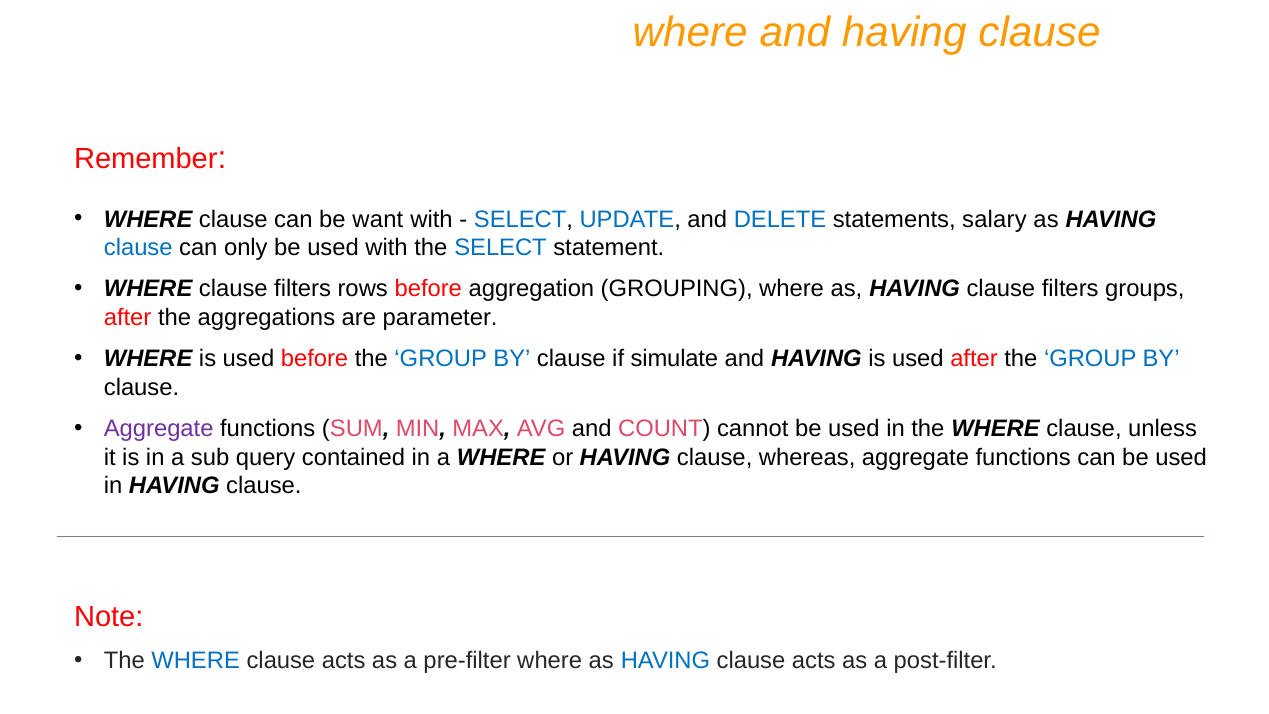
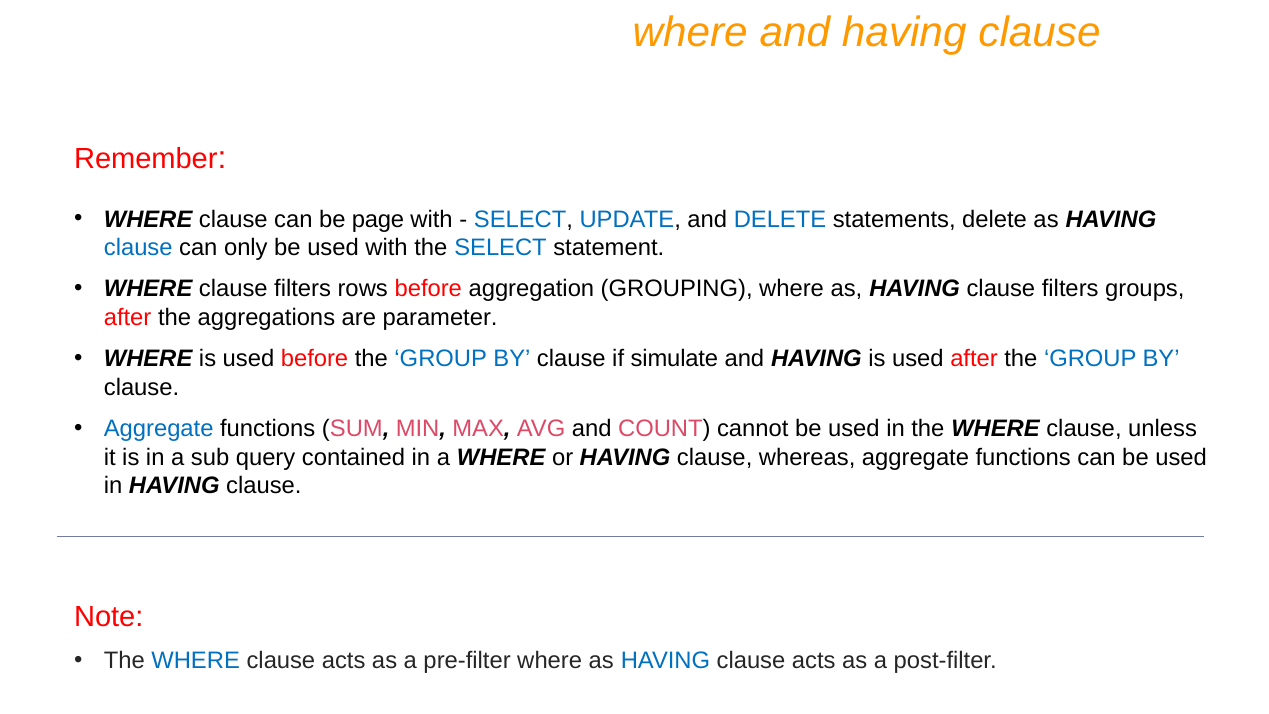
want: want -> page (378, 219)
statements salary: salary -> delete (995, 219)
Aggregate colour: purple -> blue (159, 429)
